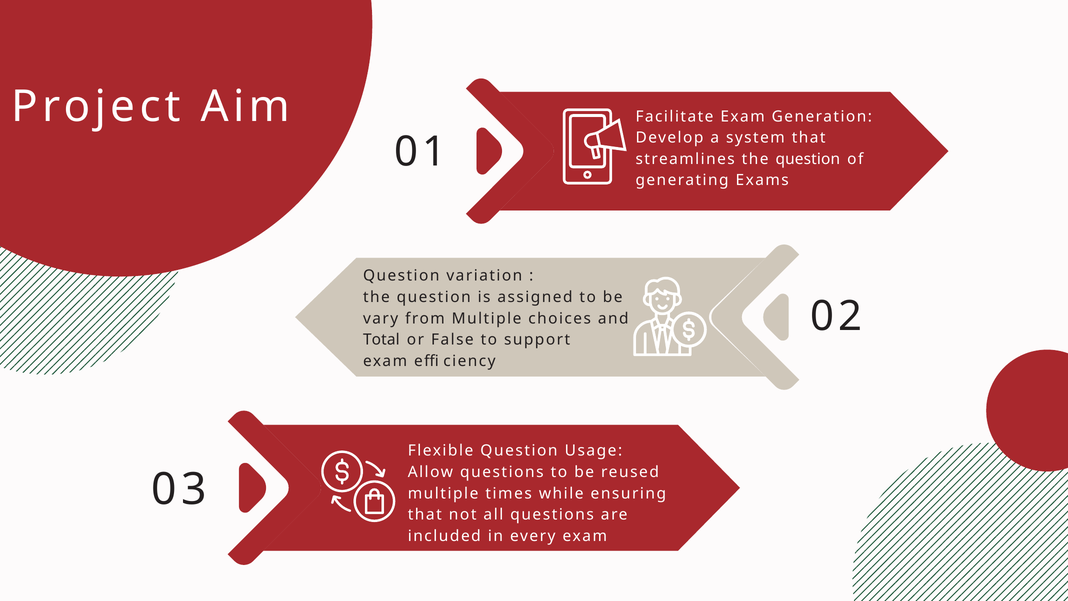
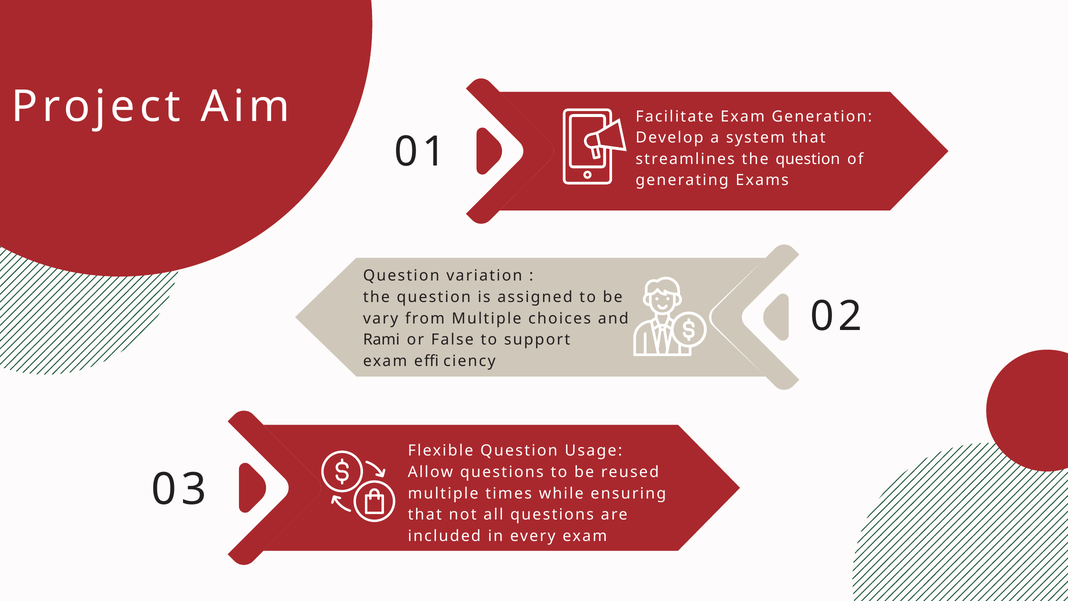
Total: Total -> Rami (381, 340)
